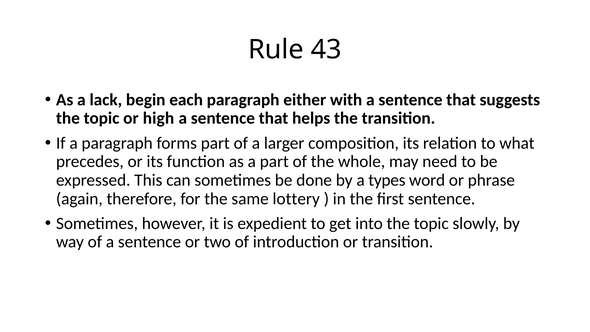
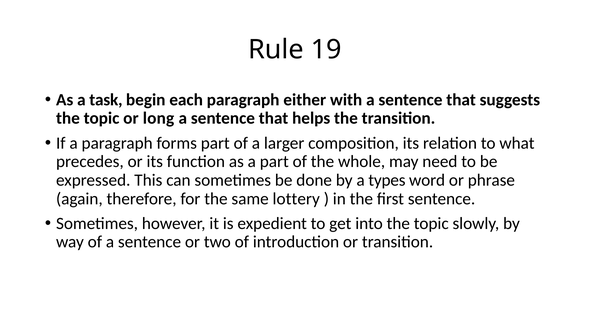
43: 43 -> 19 (326, 50)
lack: lack -> task (106, 100)
high: high -> long (158, 118)
